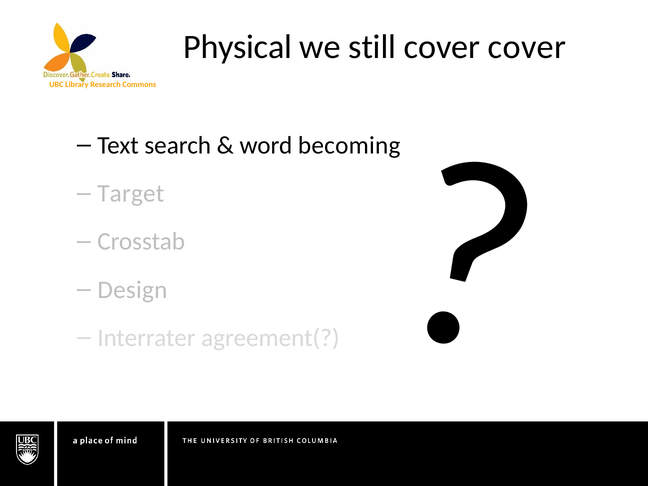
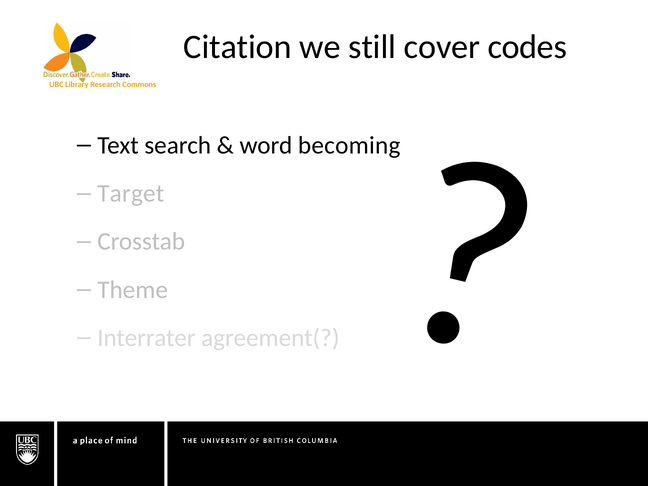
Physical: Physical -> Citation (238, 47)
cover cover: cover -> codes (527, 47)
Design: Design -> Theme (133, 290)
